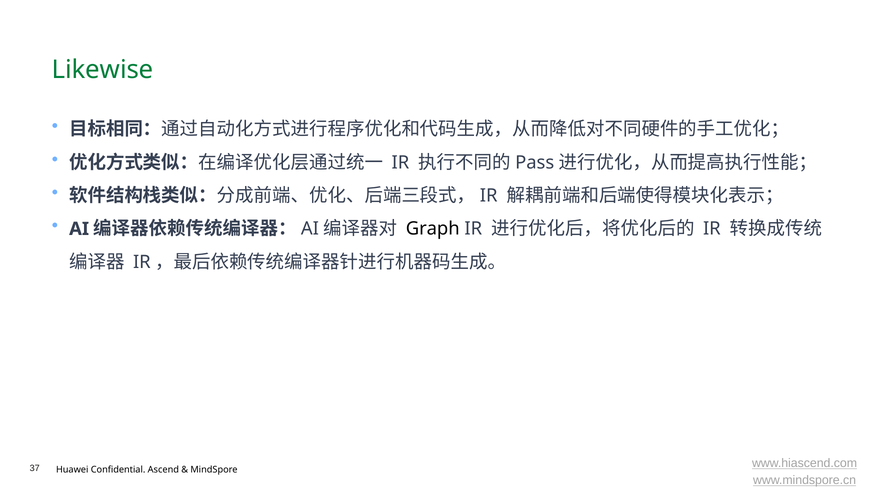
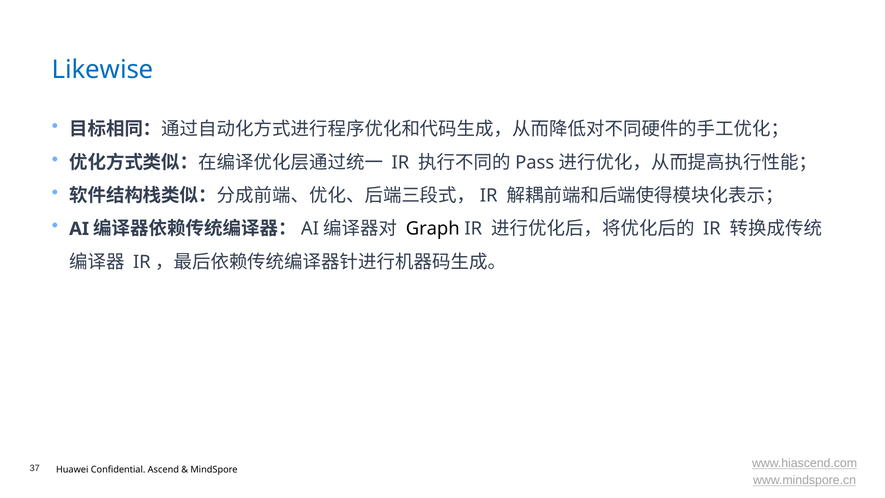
Likewise colour: green -> blue (103, 70)
